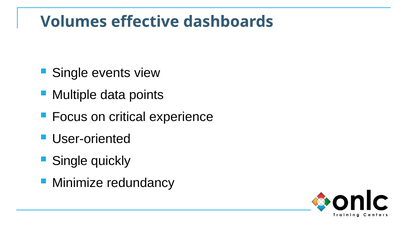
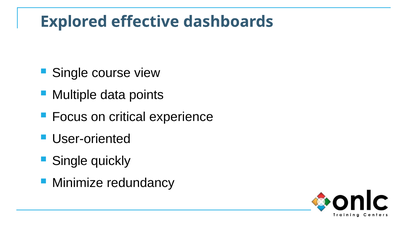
Volumes: Volumes -> Explored (74, 22)
events: events -> course (111, 73)
